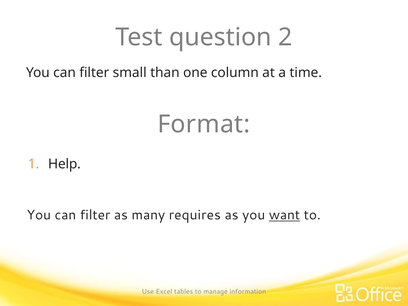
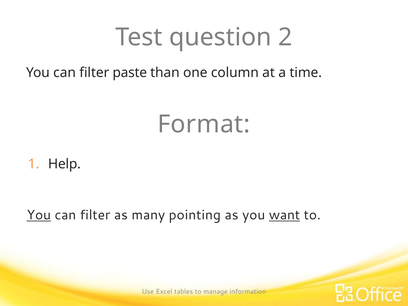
small: small -> paste (130, 73)
You underline: none -> present (39, 215)
requires: requires -> pointing (195, 215)
